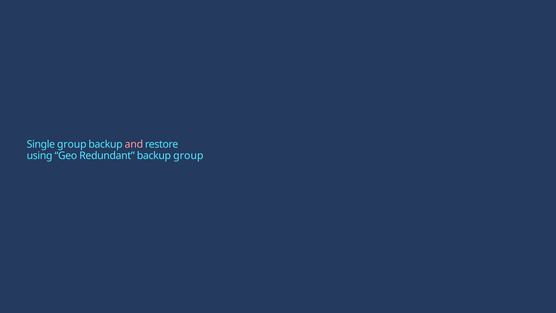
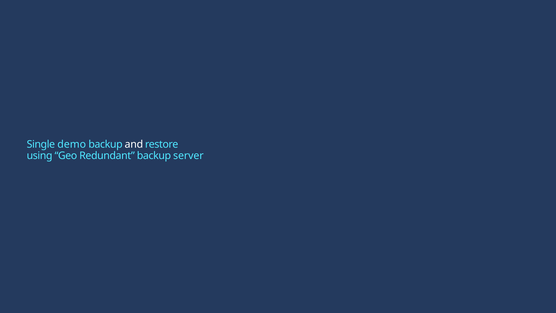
Single group: group -> demo (72, 144)
and colour: pink -> white (134, 144)
backup group: group -> server (188, 155)
